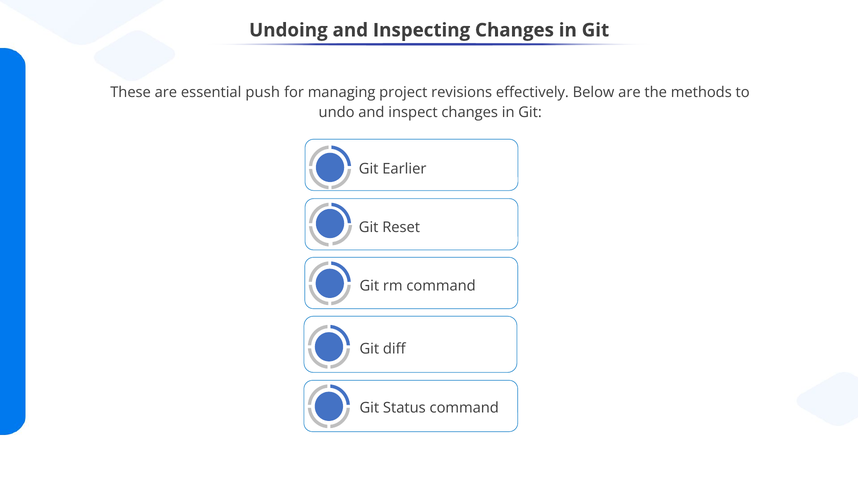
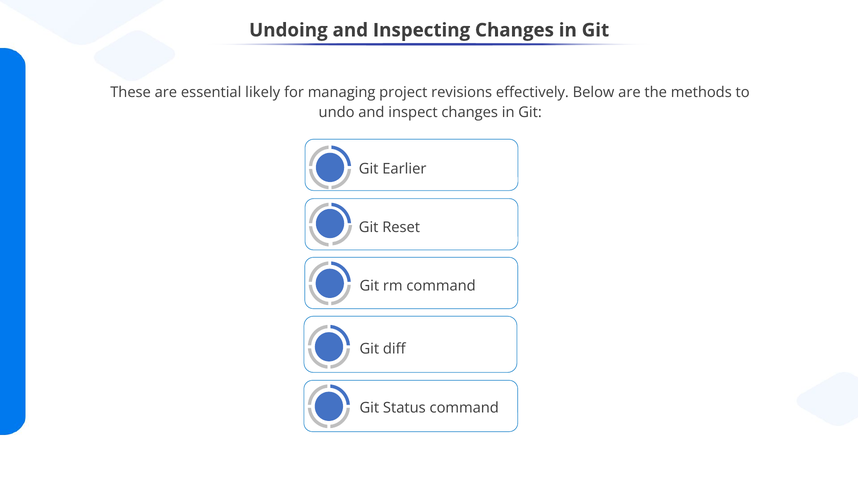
push: push -> likely (263, 92)
